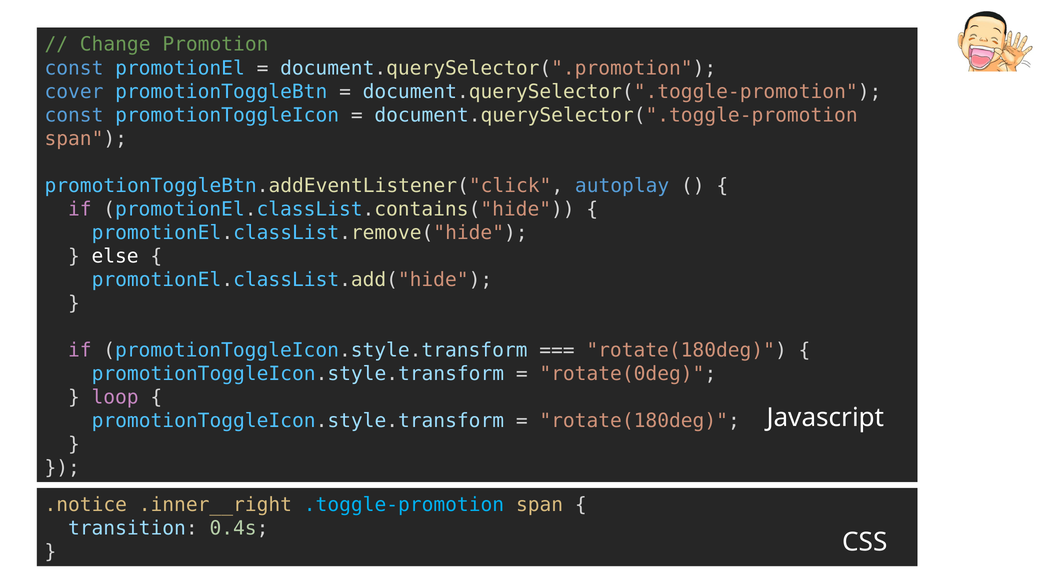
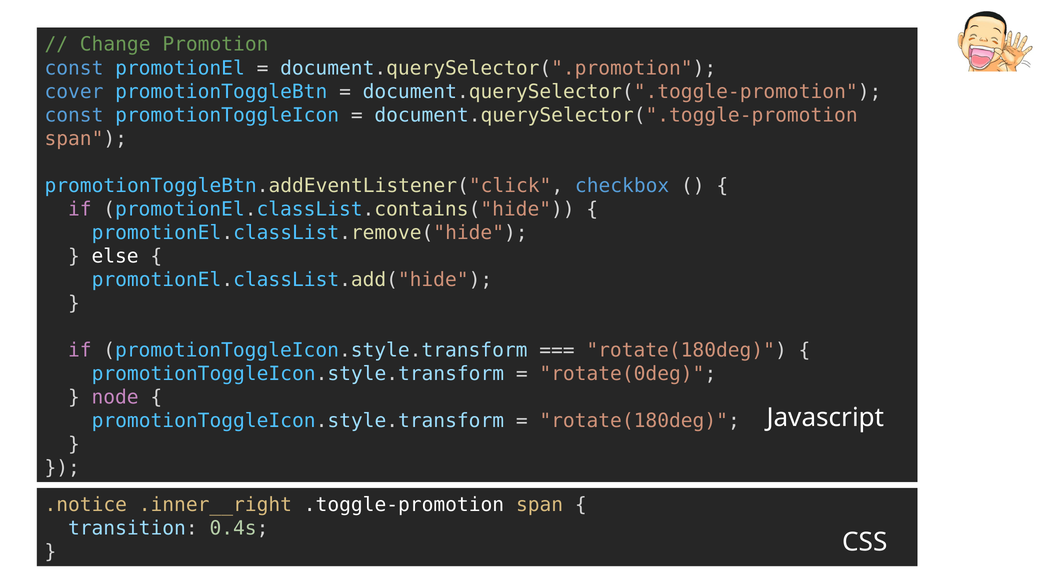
autoplay: autoplay -> checkbox (622, 186)
loop: loop -> node (115, 397)
.toggle-promotion colour: light blue -> white (404, 505)
